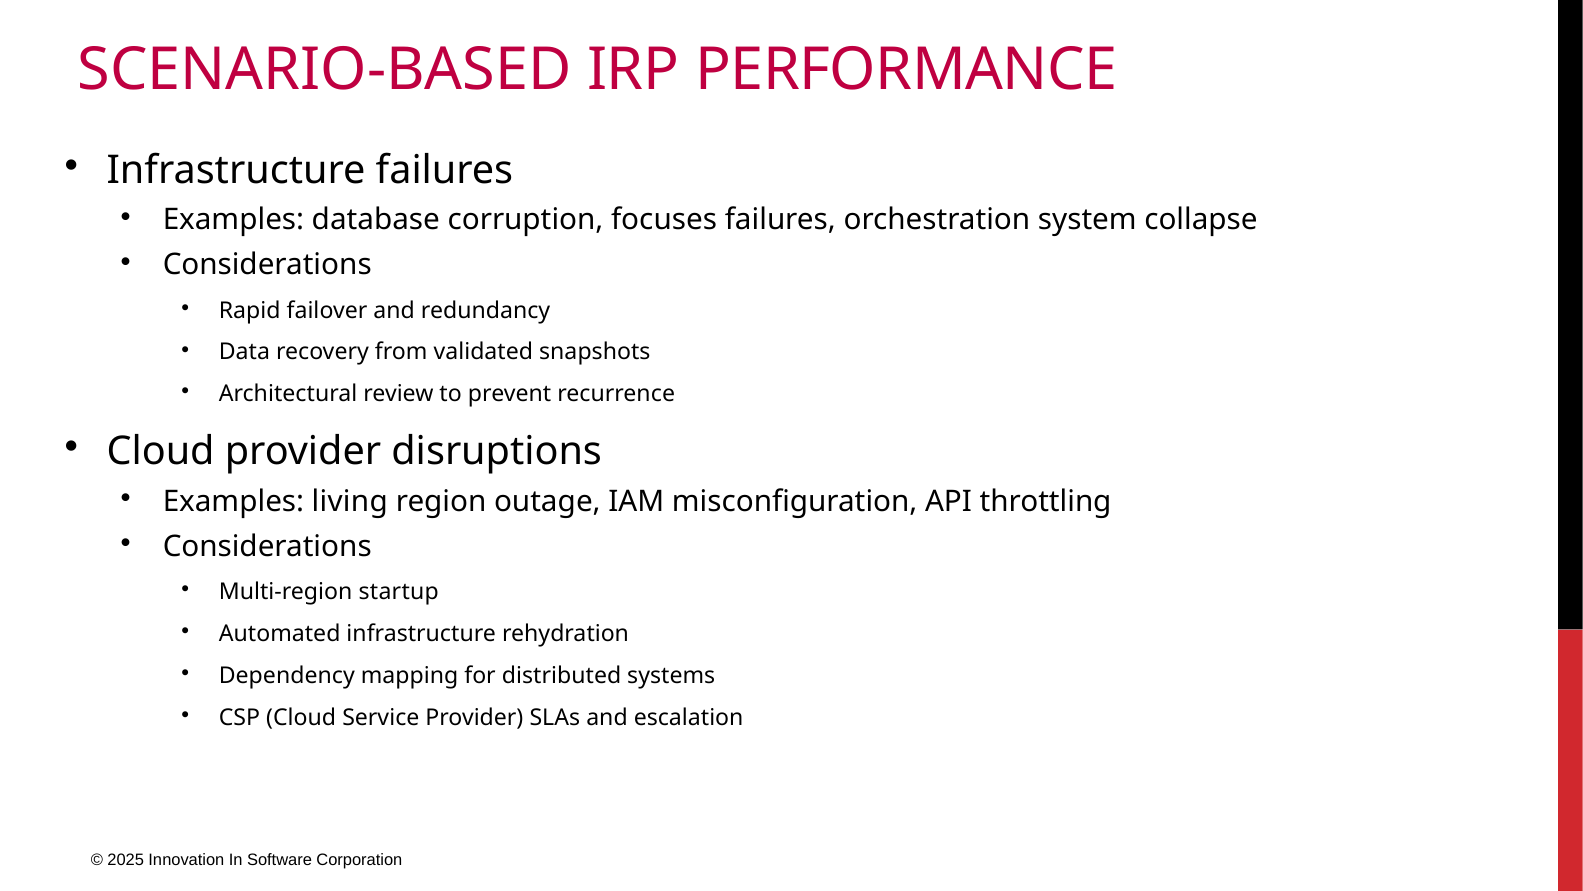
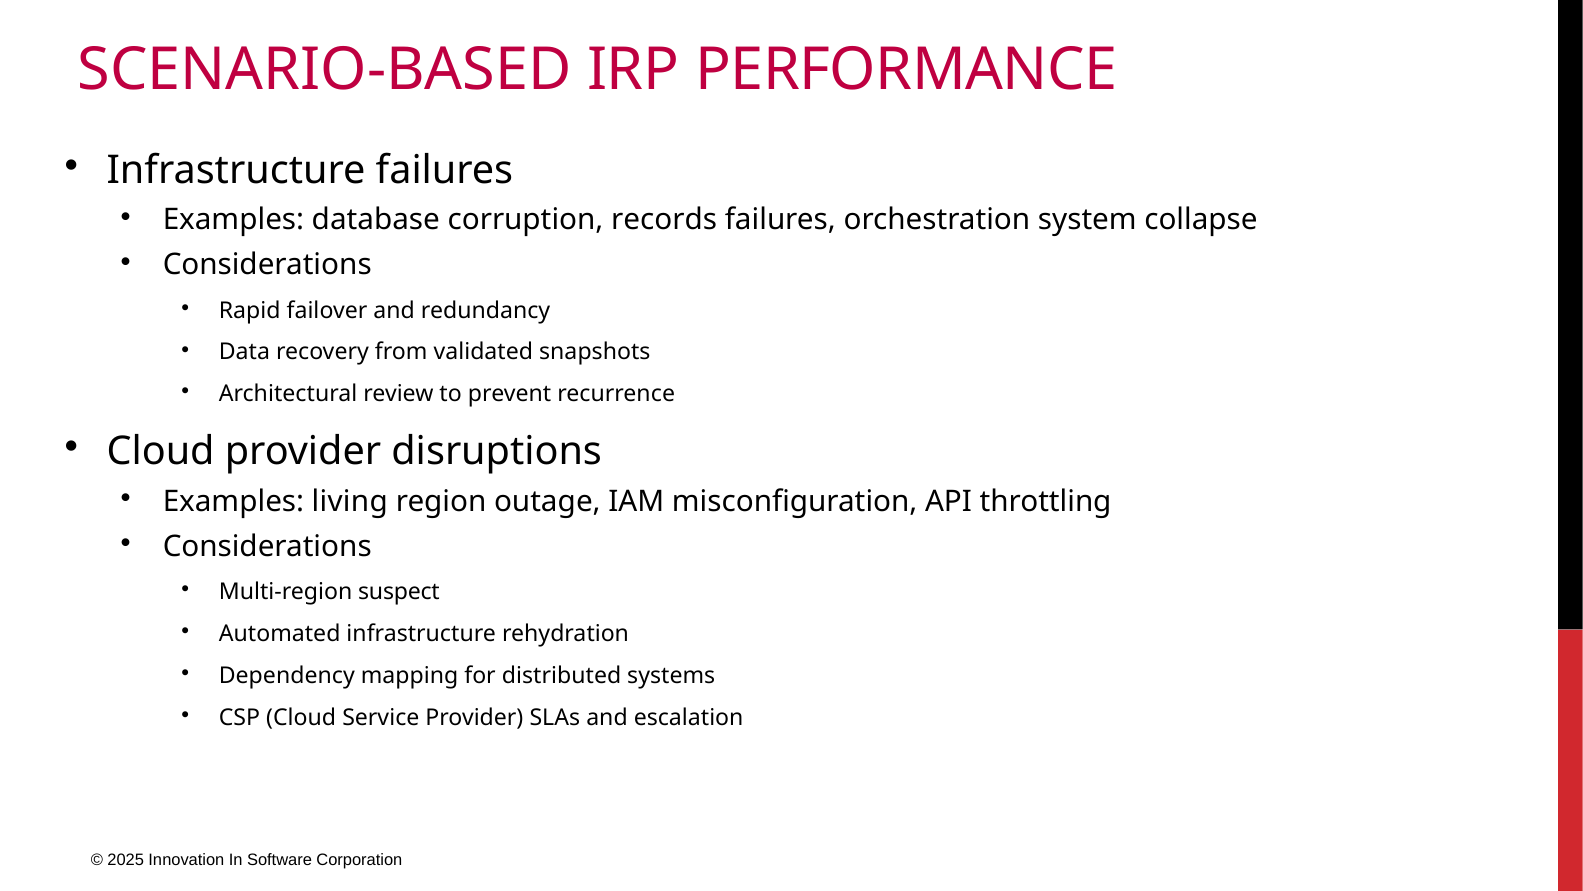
focuses: focuses -> records (664, 220)
startup: startup -> suspect (399, 592)
